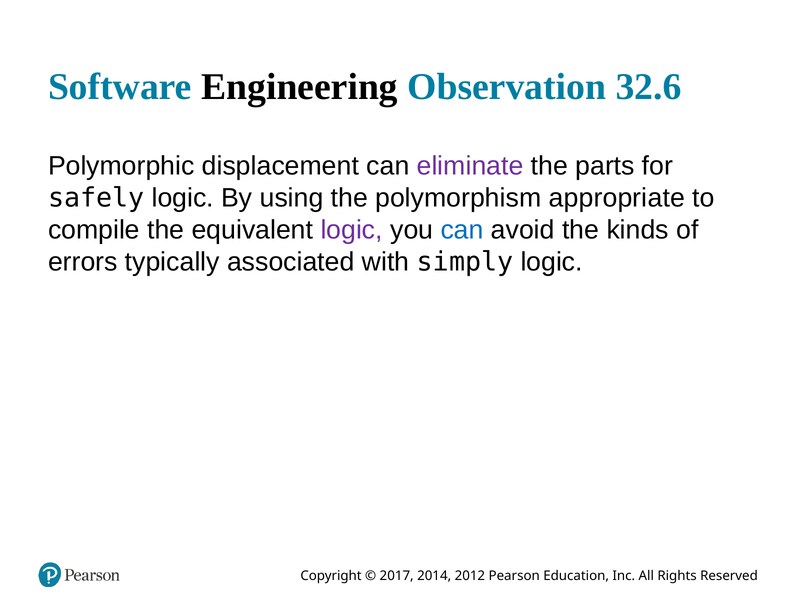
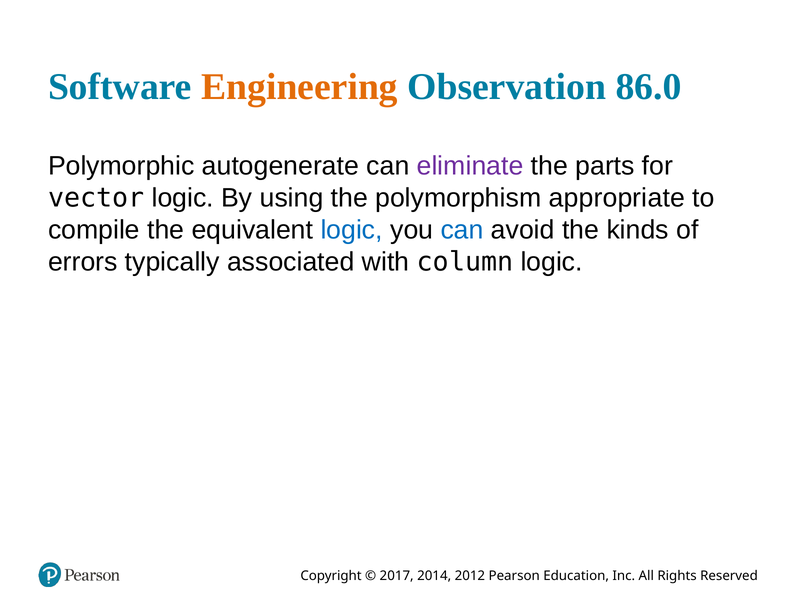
Engineering colour: black -> orange (299, 87)
32.6: 32.6 -> 86.0 (649, 87)
displacement: displacement -> autogenerate (280, 166)
safely: safely -> vector (96, 198)
logic colour: purple -> blue (352, 230)
simply: simply -> column (465, 262)
